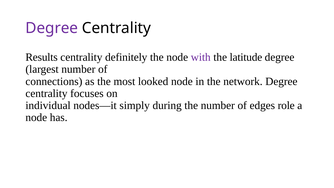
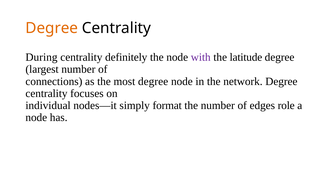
Degree colour: purple -> orange (52, 28)
Results: Results -> During (41, 57)
most looked: looked -> degree (153, 81)
during: during -> format (167, 105)
